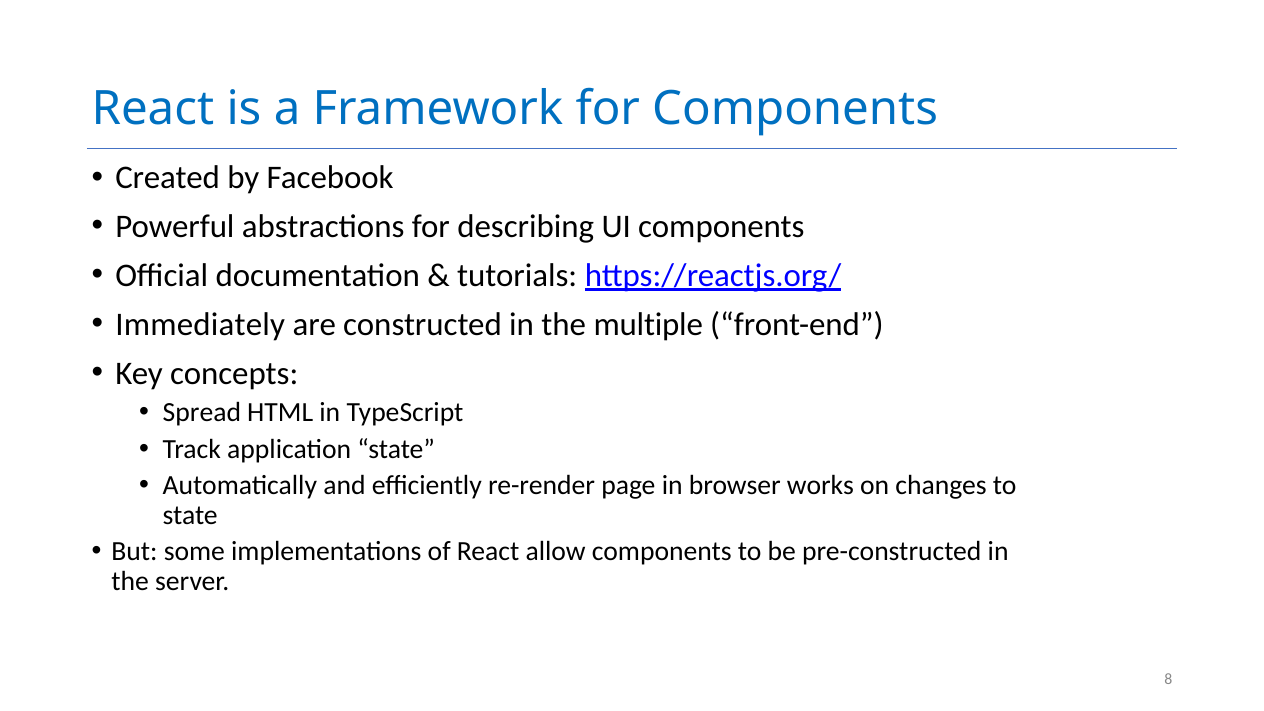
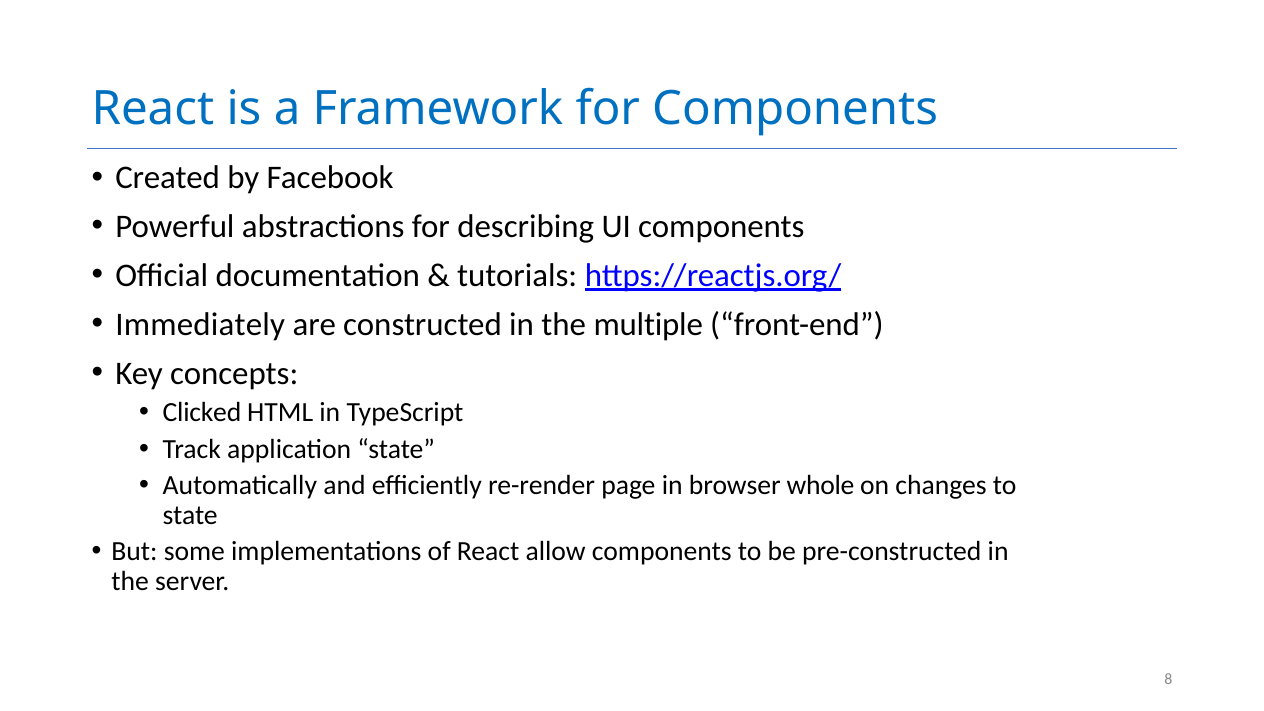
Spread: Spread -> Clicked (202, 412)
works: works -> whole (821, 485)
